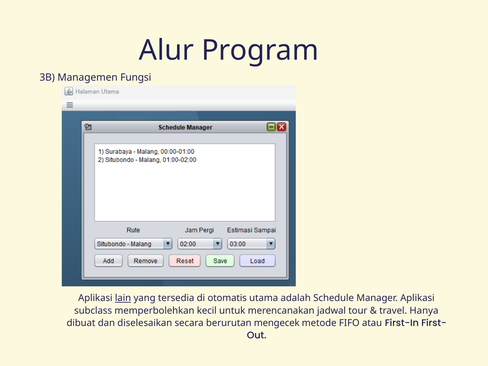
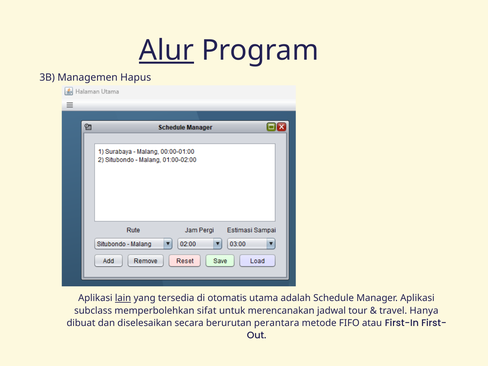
Alur underline: none -> present (166, 50)
Fungsi: Fungsi -> Hapus (136, 78)
kecil: kecil -> sifat (207, 311)
mengecek: mengecek -> perantara (277, 323)
